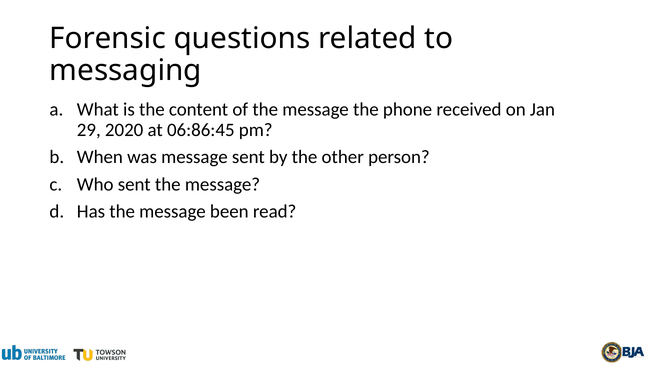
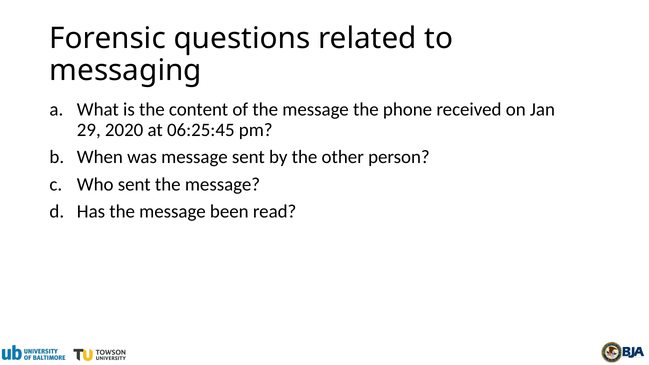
06:86:45: 06:86:45 -> 06:25:45 (201, 130)
